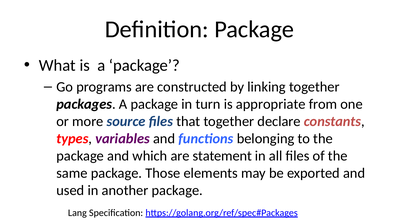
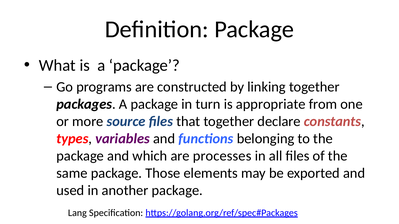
statement: statement -> processes (222, 156)
